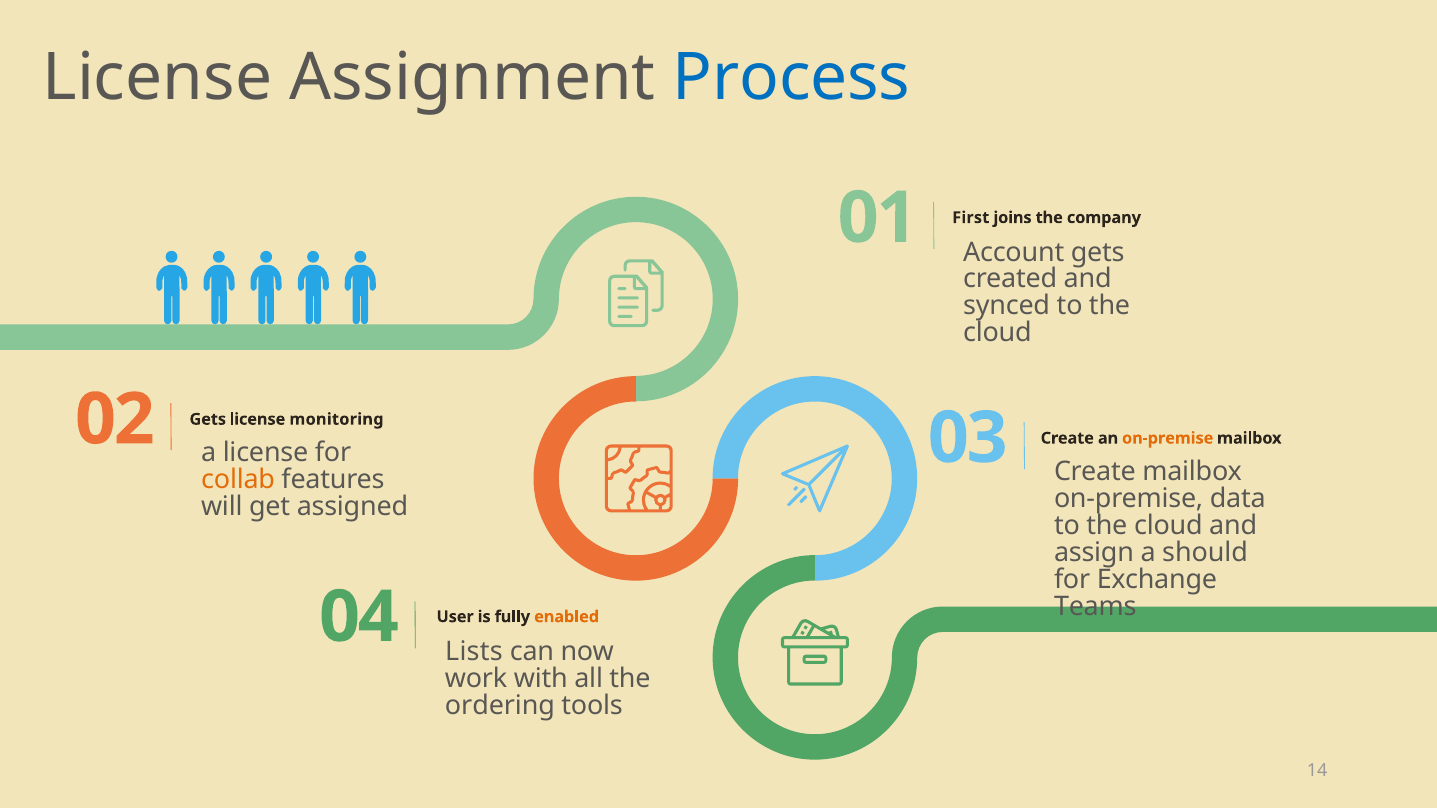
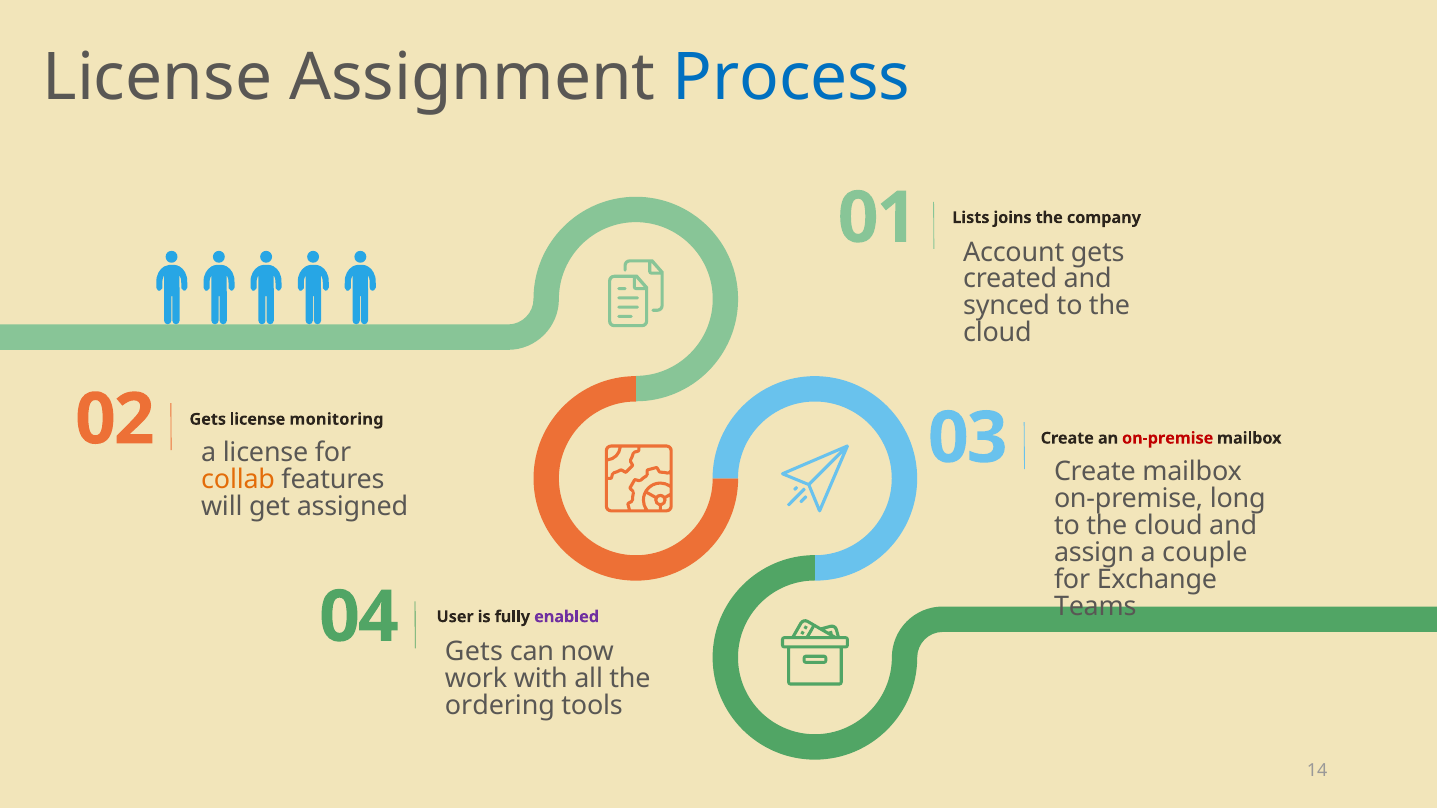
First: First -> Lists (971, 218)
on-premise colour: orange -> red (1168, 438)
data: data -> long (1238, 499)
should: should -> couple (1205, 553)
enabled colour: orange -> purple (567, 617)
Lists: Lists -> Gets (474, 652)
